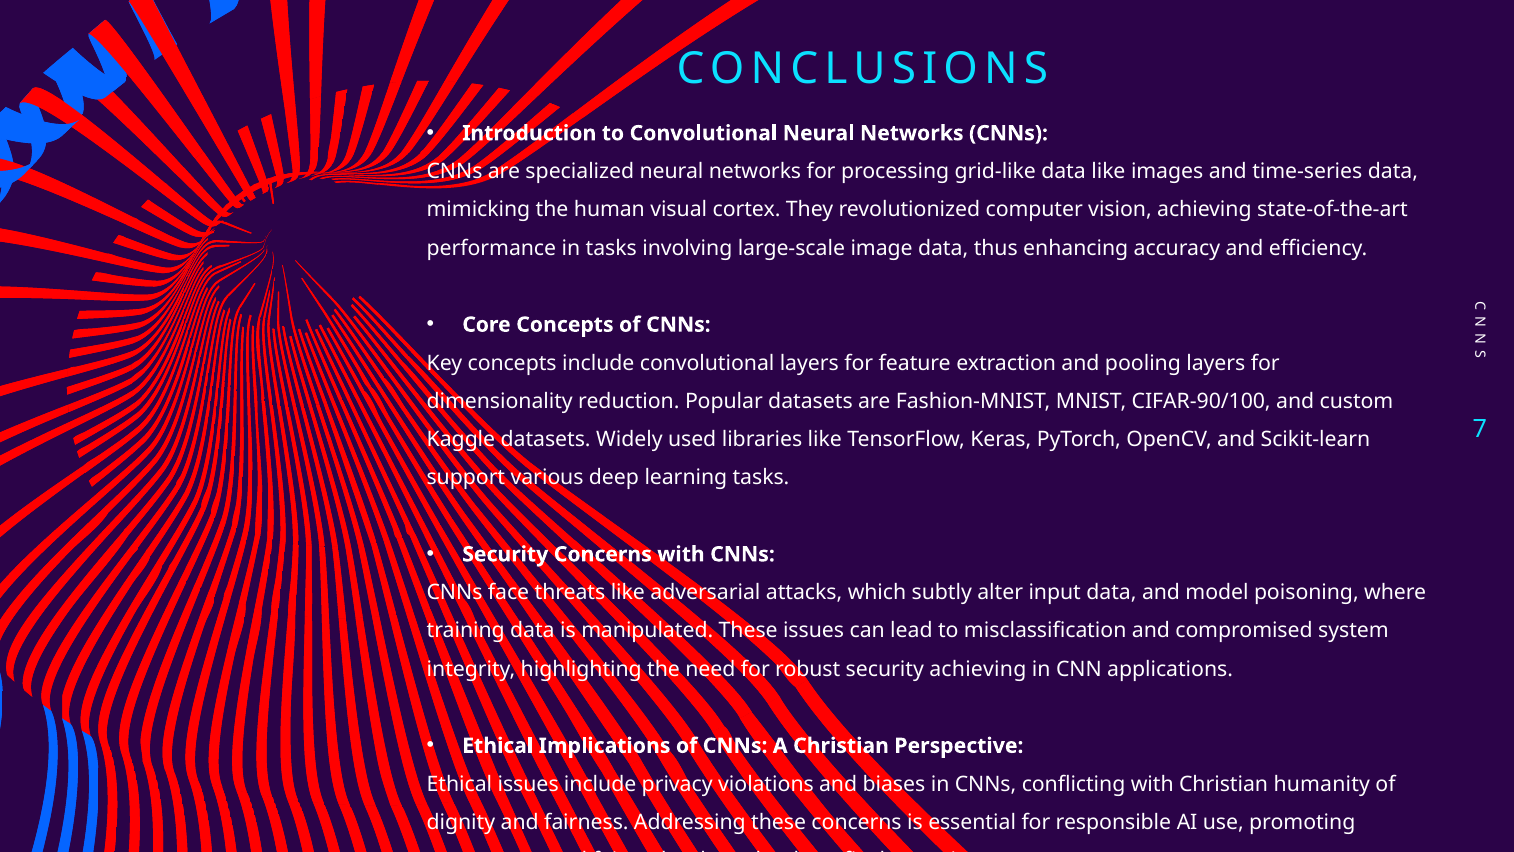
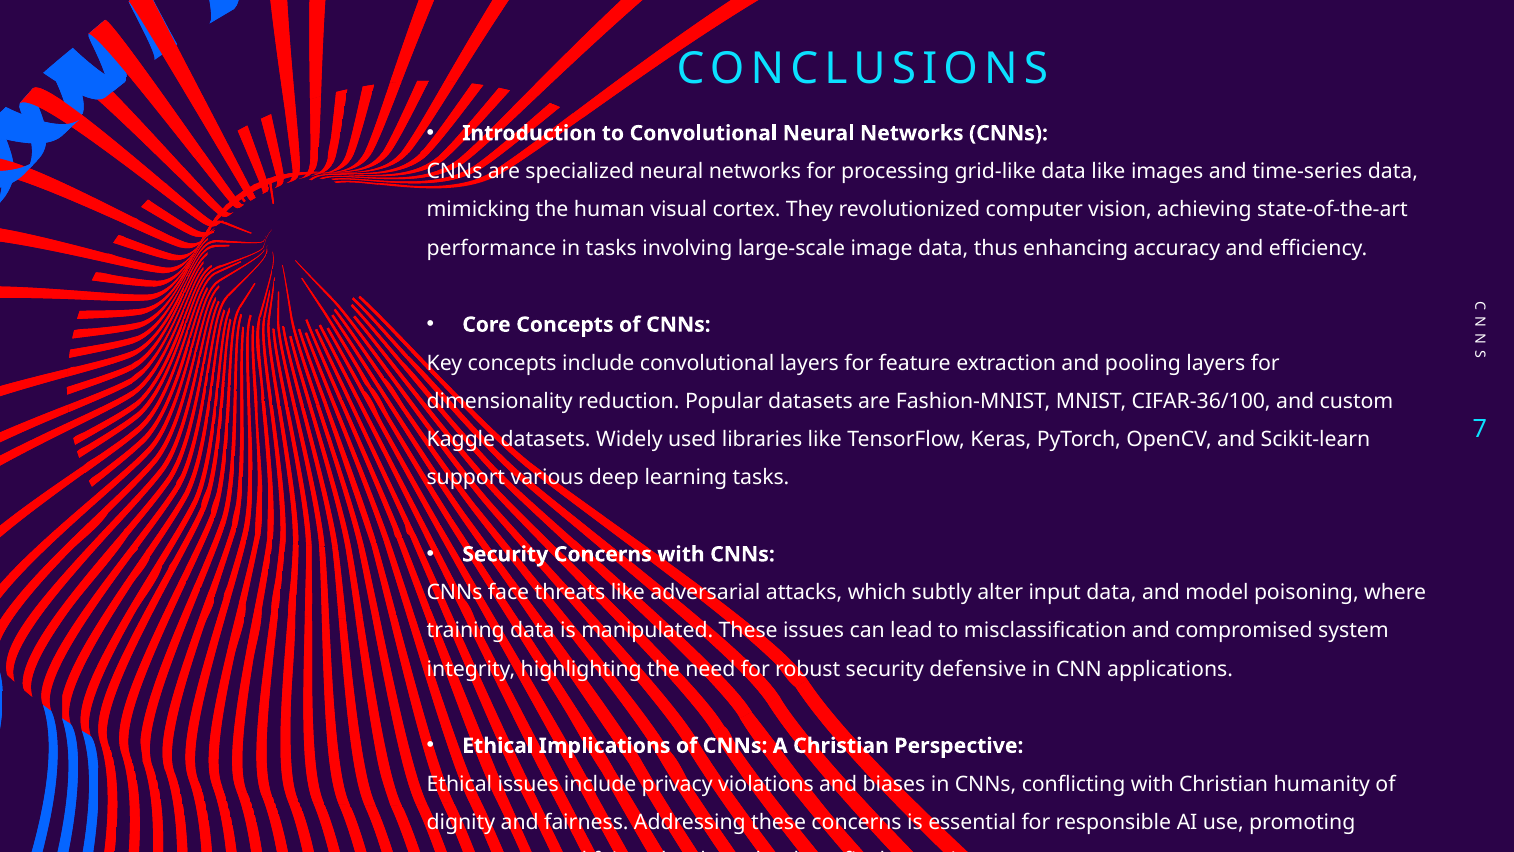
CIFAR-90/100: CIFAR-90/100 -> CIFAR-36/100 (1201, 401)
security achieving: achieving -> defensive (978, 669)
